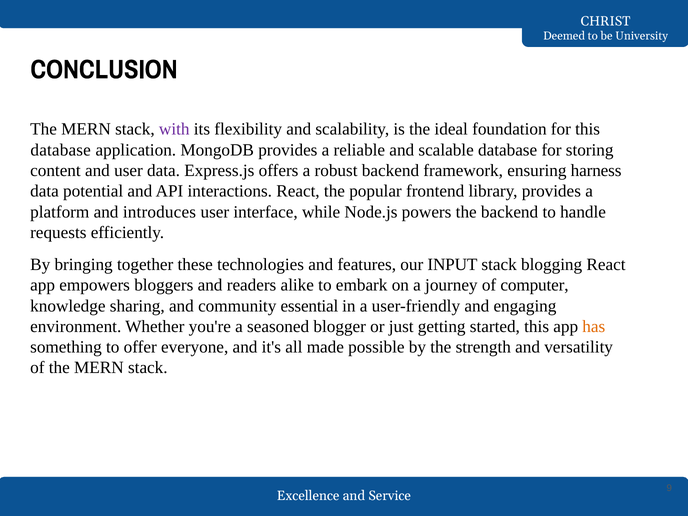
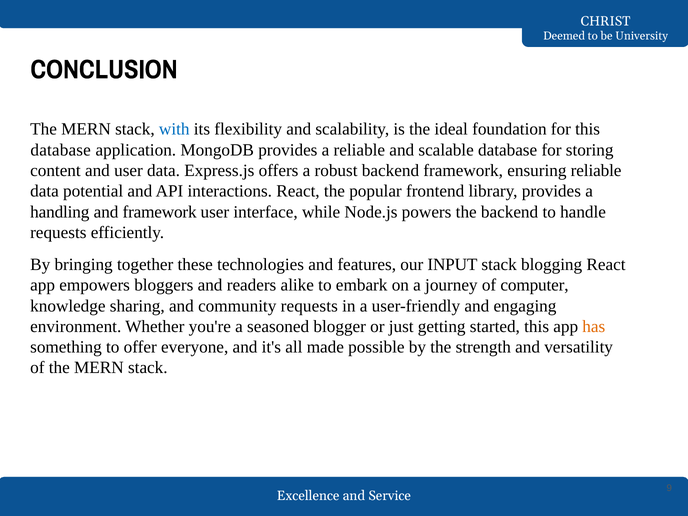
with colour: purple -> blue (174, 129)
ensuring harness: harness -> reliable (596, 171)
platform: platform -> handling (60, 212)
and introduces: introduces -> framework (160, 212)
community essential: essential -> requests (309, 306)
